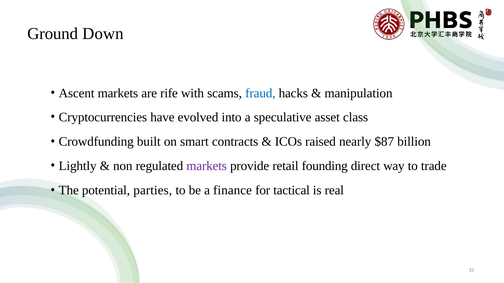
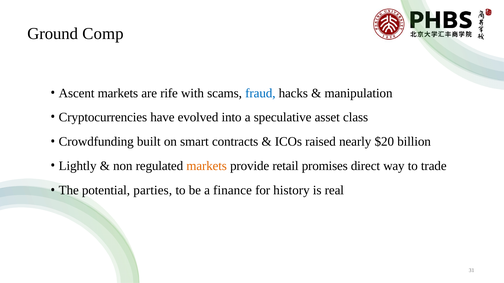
Down: Down -> Comp (103, 34)
$87: $87 -> $20 (384, 142)
markets colour: purple -> orange (207, 166)
founding: founding -> promises (325, 166)
tactical: tactical -> history (291, 191)
